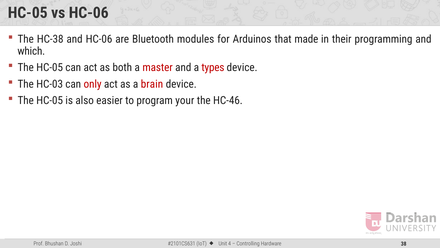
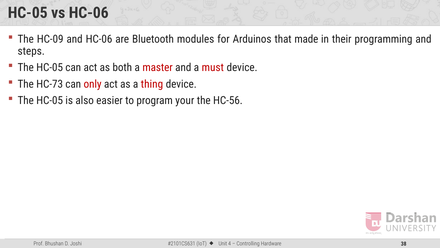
HC-38: HC-38 -> HC-09 (50, 39)
which: which -> steps (31, 51)
types: types -> must (213, 67)
HC-03: HC-03 -> HC-73 (50, 84)
brain: brain -> thing (152, 84)
HC-46: HC-46 -> HC-56 (228, 100)
